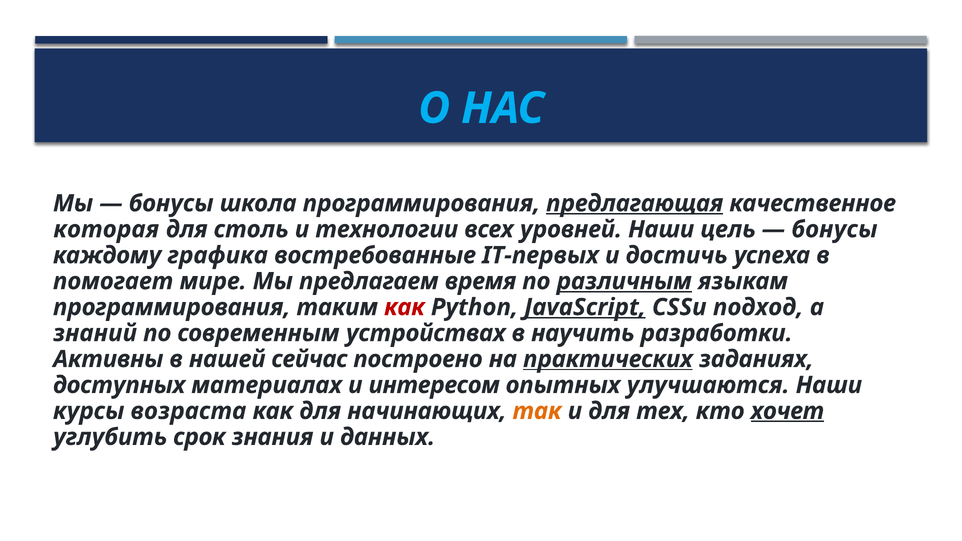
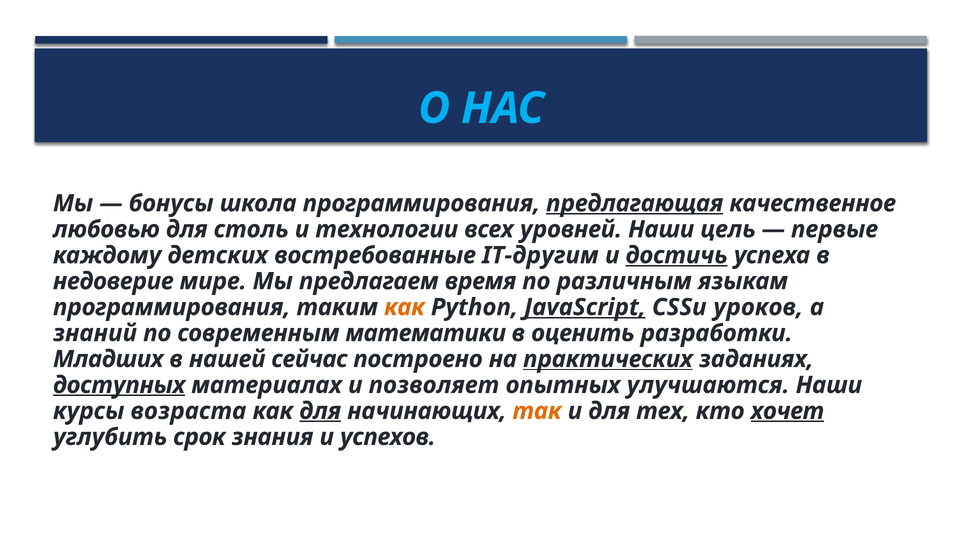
которая: которая -> любовью (106, 229)
бонусы: бонусы -> первые (835, 229)
графика: графика -> детских (218, 255)
IT-первых: IT-первых -> IT-другим (540, 255)
достичь underline: none -> present (677, 255)
помогает: помогает -> недоверие (113, 281)
различным underline: present -> none (624, 281)
как colour: red -> orange (404, 307)
подход: подход -> уроков (758, 307)
устройствах: устройствах -> математики (426, 333)
научить: научить -> оценить (583, 333)
Активны: Активны -> Младших (108, 359)
доступных underline: none -> present (119, 385)
интересом: интересом -> позволяет (434, 385)
для underline: none -> present (320, 411)
данных: данных -> успехов (388, 437)
